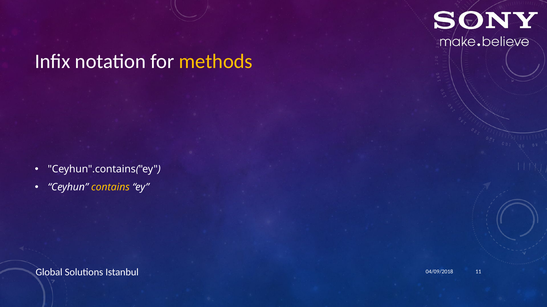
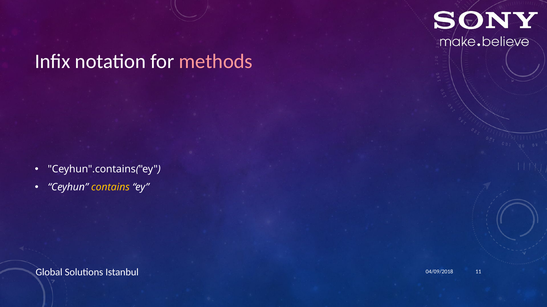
methods colour: yellow -> pink (216, 61)
